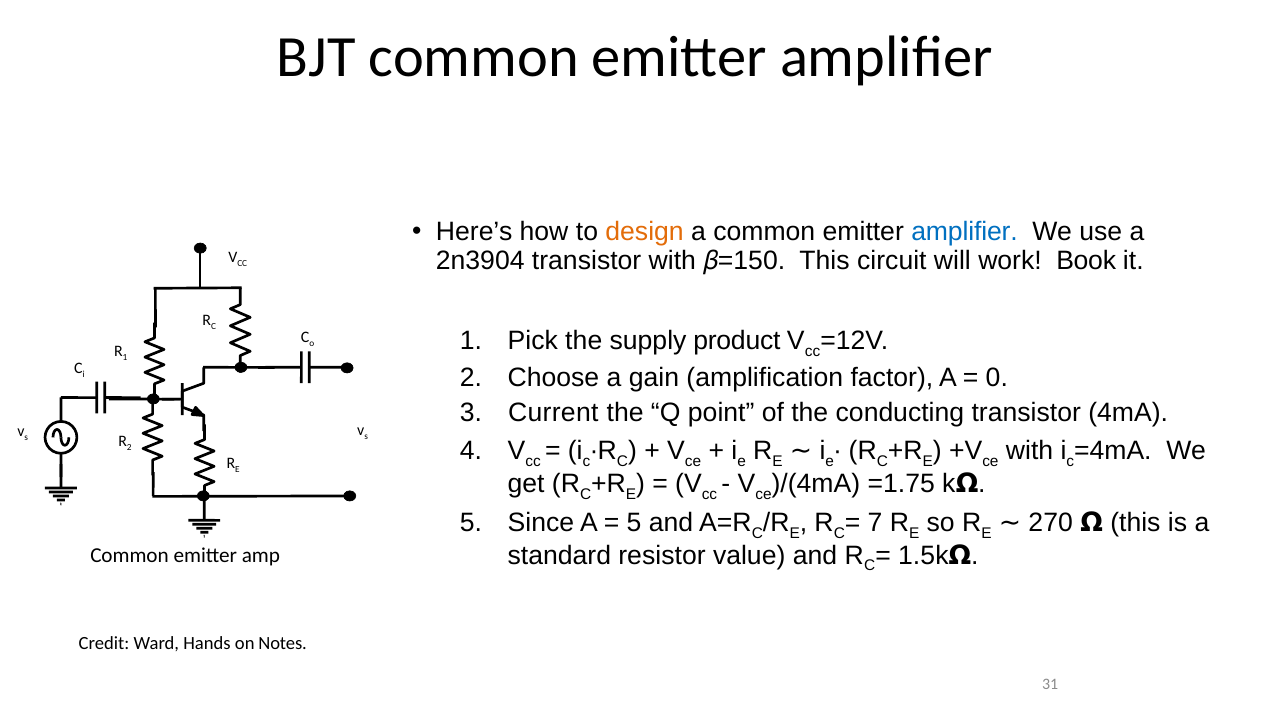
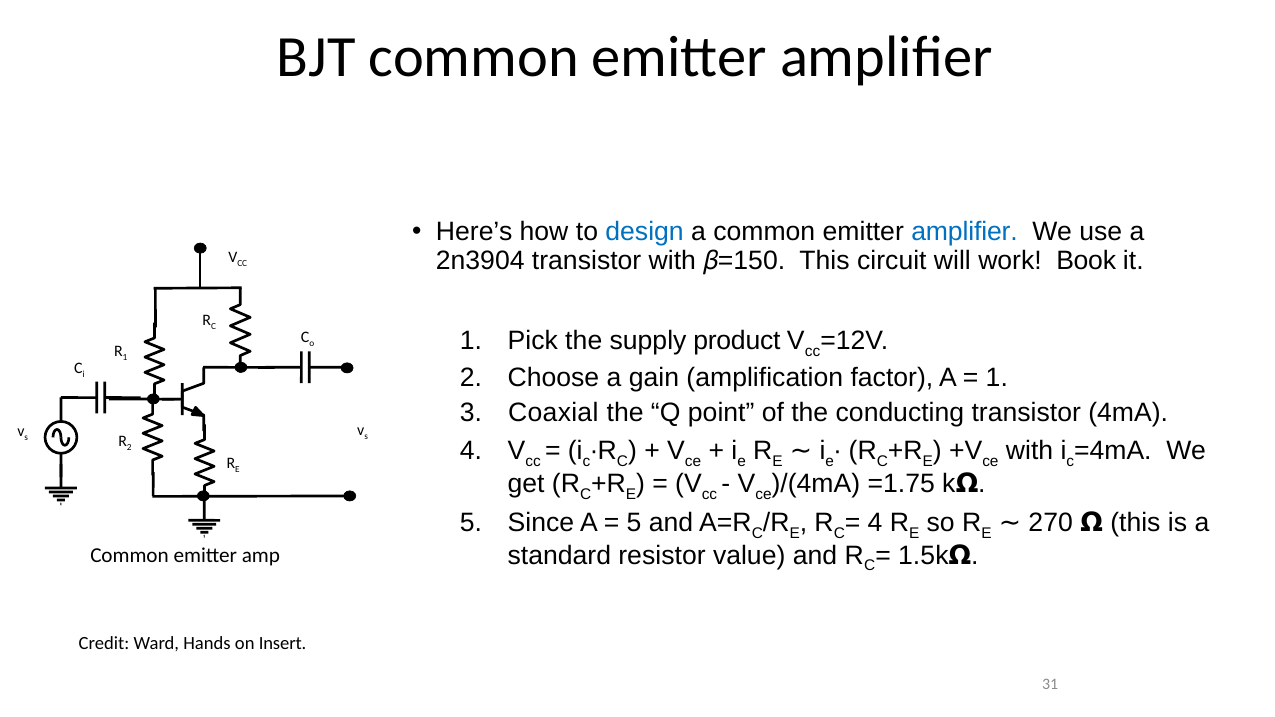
design colour: orange -> blue (645, 232)
0: 0 -> 1 (997, 377)
Current: Current -> Coaxial (553, 413)
7: 7 -> 4 (875, 523)
Notes: Notes -> Insert (283, 644)
